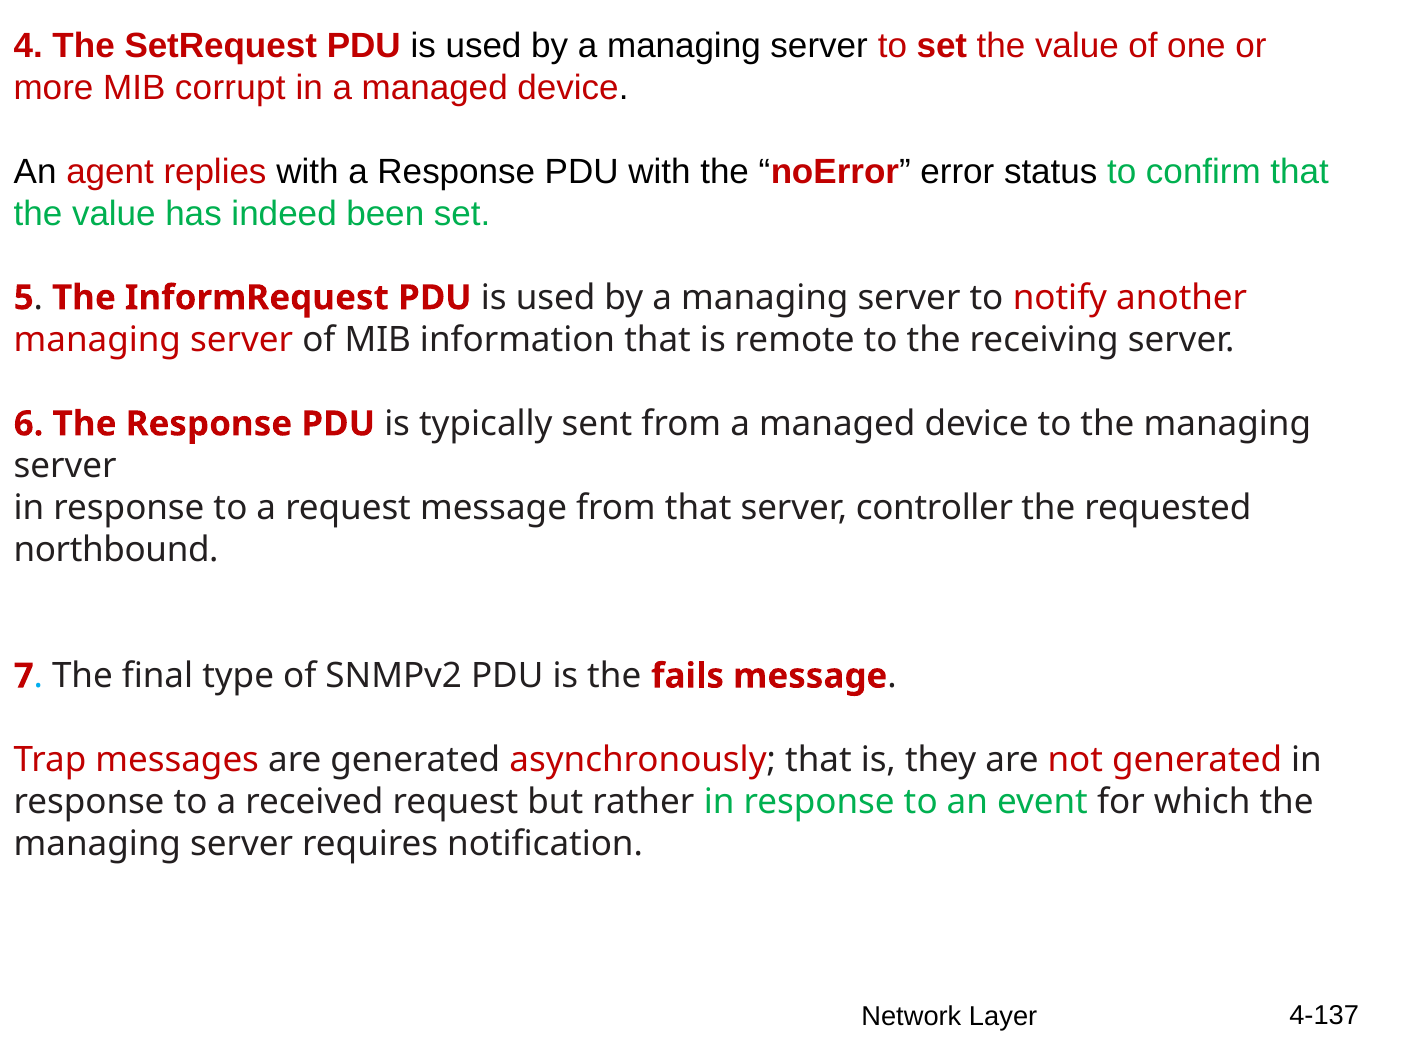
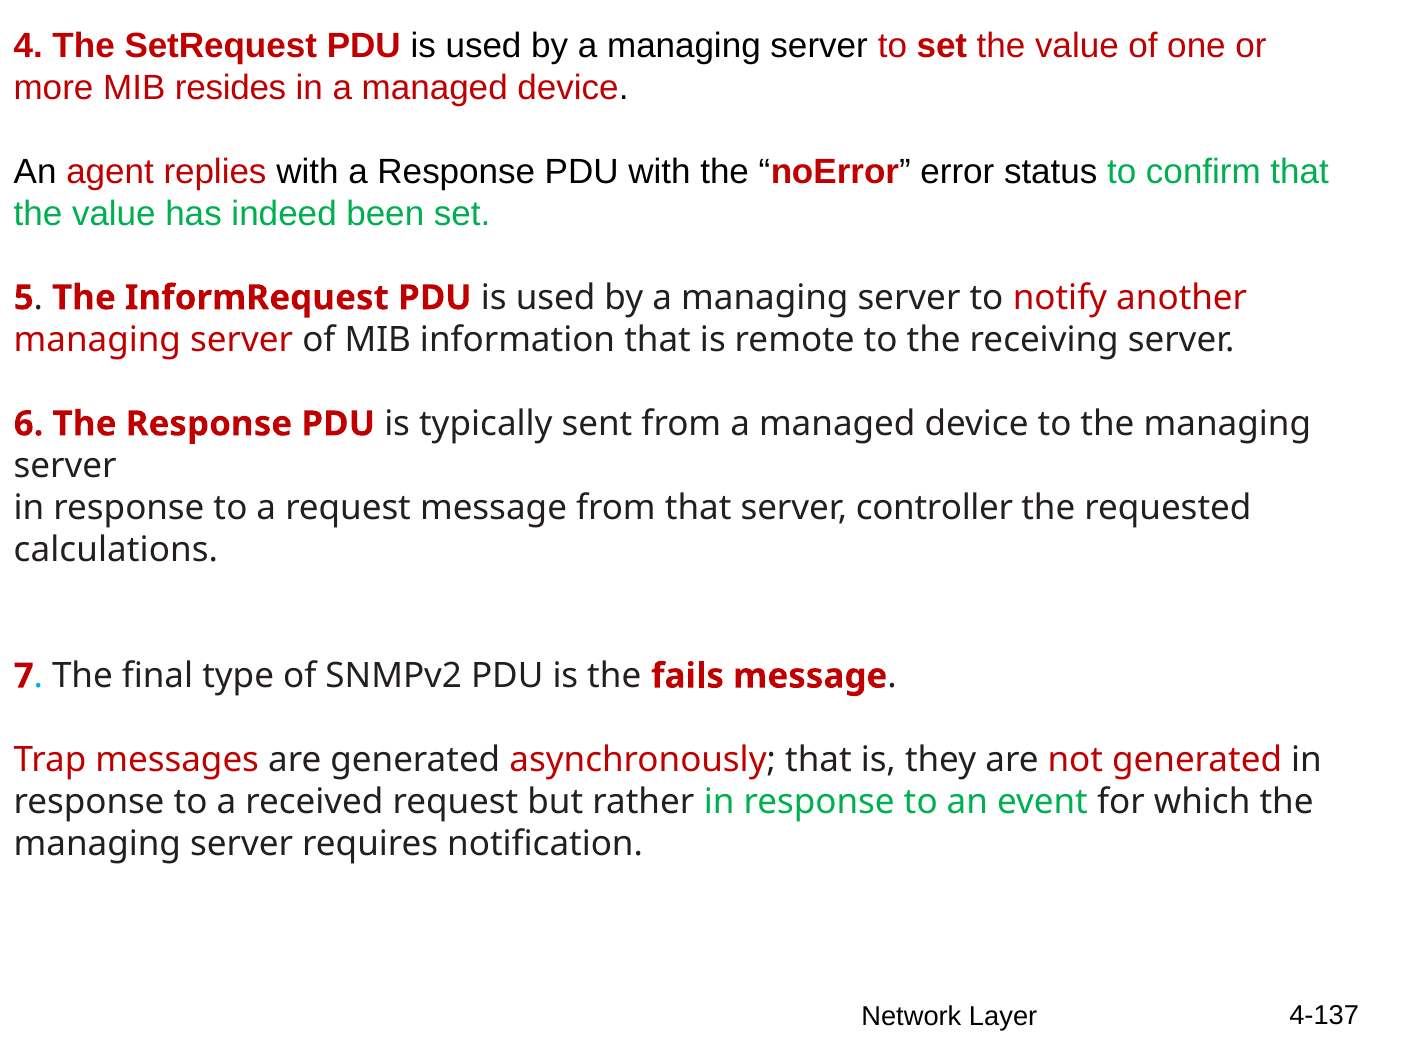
corrupt: corrupt -> resides (231, 88)
northbound: northbound -> calculations (116, 550)
